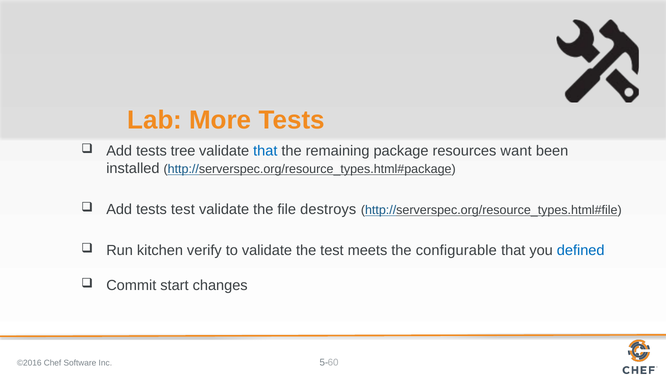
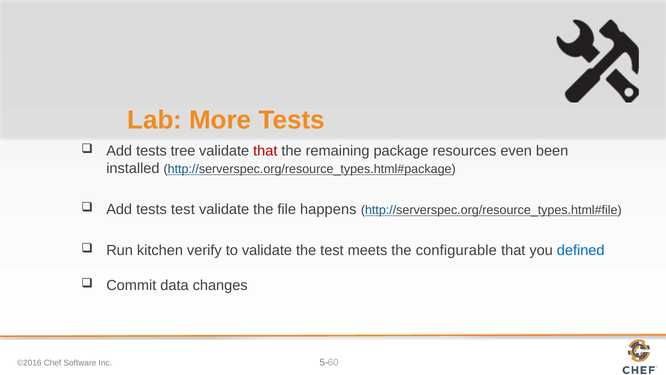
that colour: blue -> red (265, 151)
want: want -> even (516, 151)
destroys: destroys -> happens (328, 209)
start: start -> data (174, 285)
